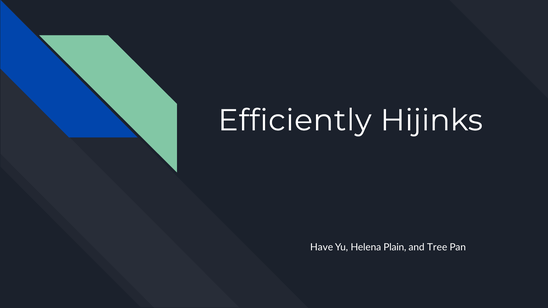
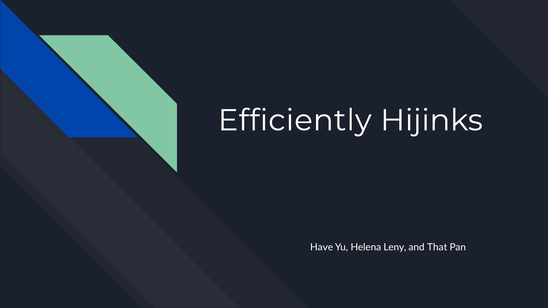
Plain: Plain -> Leny (395, 247)
Tree: Tree -> That (437, 247)
